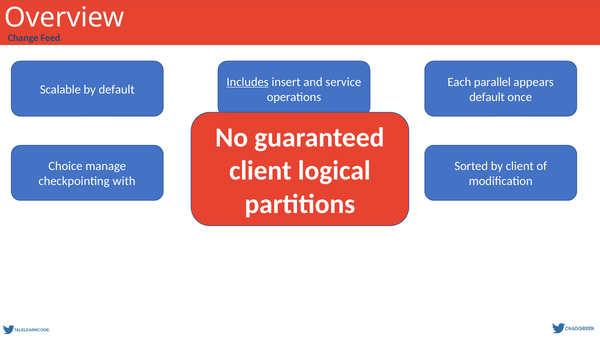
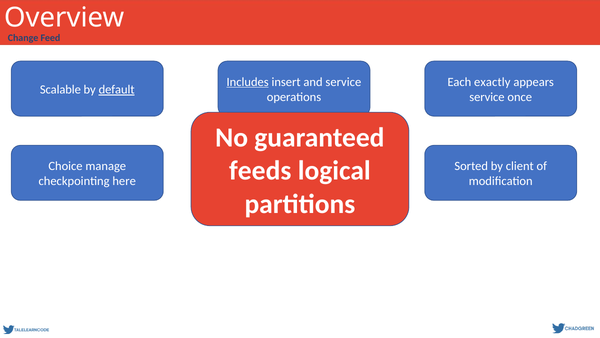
parallel: parallel -> exactly (492, 82)
default underline: none -> present (117, 89)
default: default -> service (487, 97)
client: client -> feeds (260, 171)
with: with -> here (124, 181)
